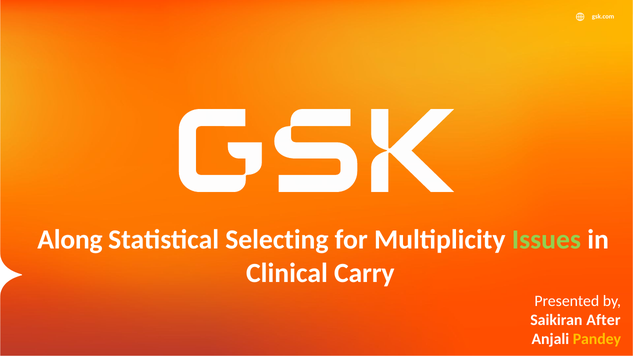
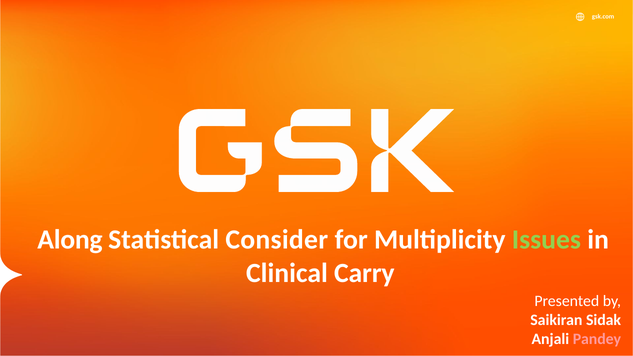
Selecting: Selecting -> Consider (277, 240)
After: After -> Sidak (604, 320)
Pandey colour: yellow -> pink (597, 339)
